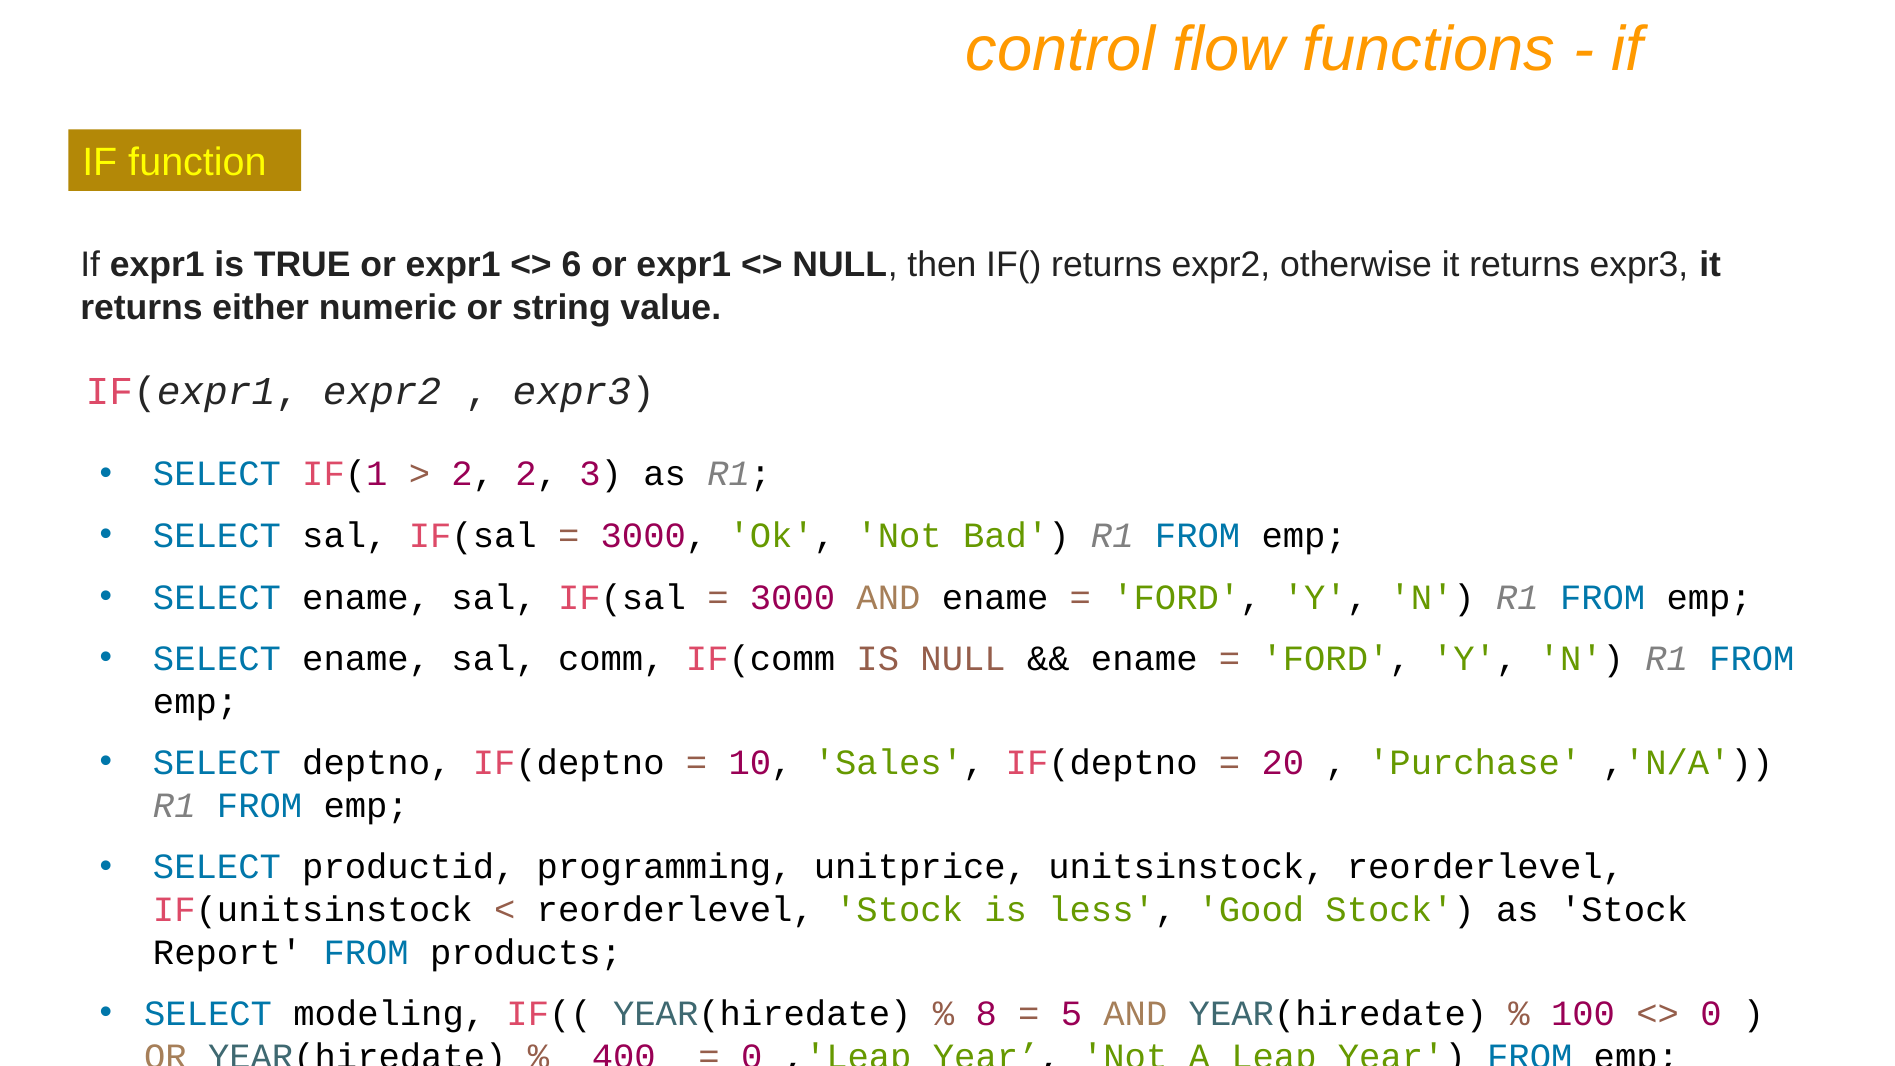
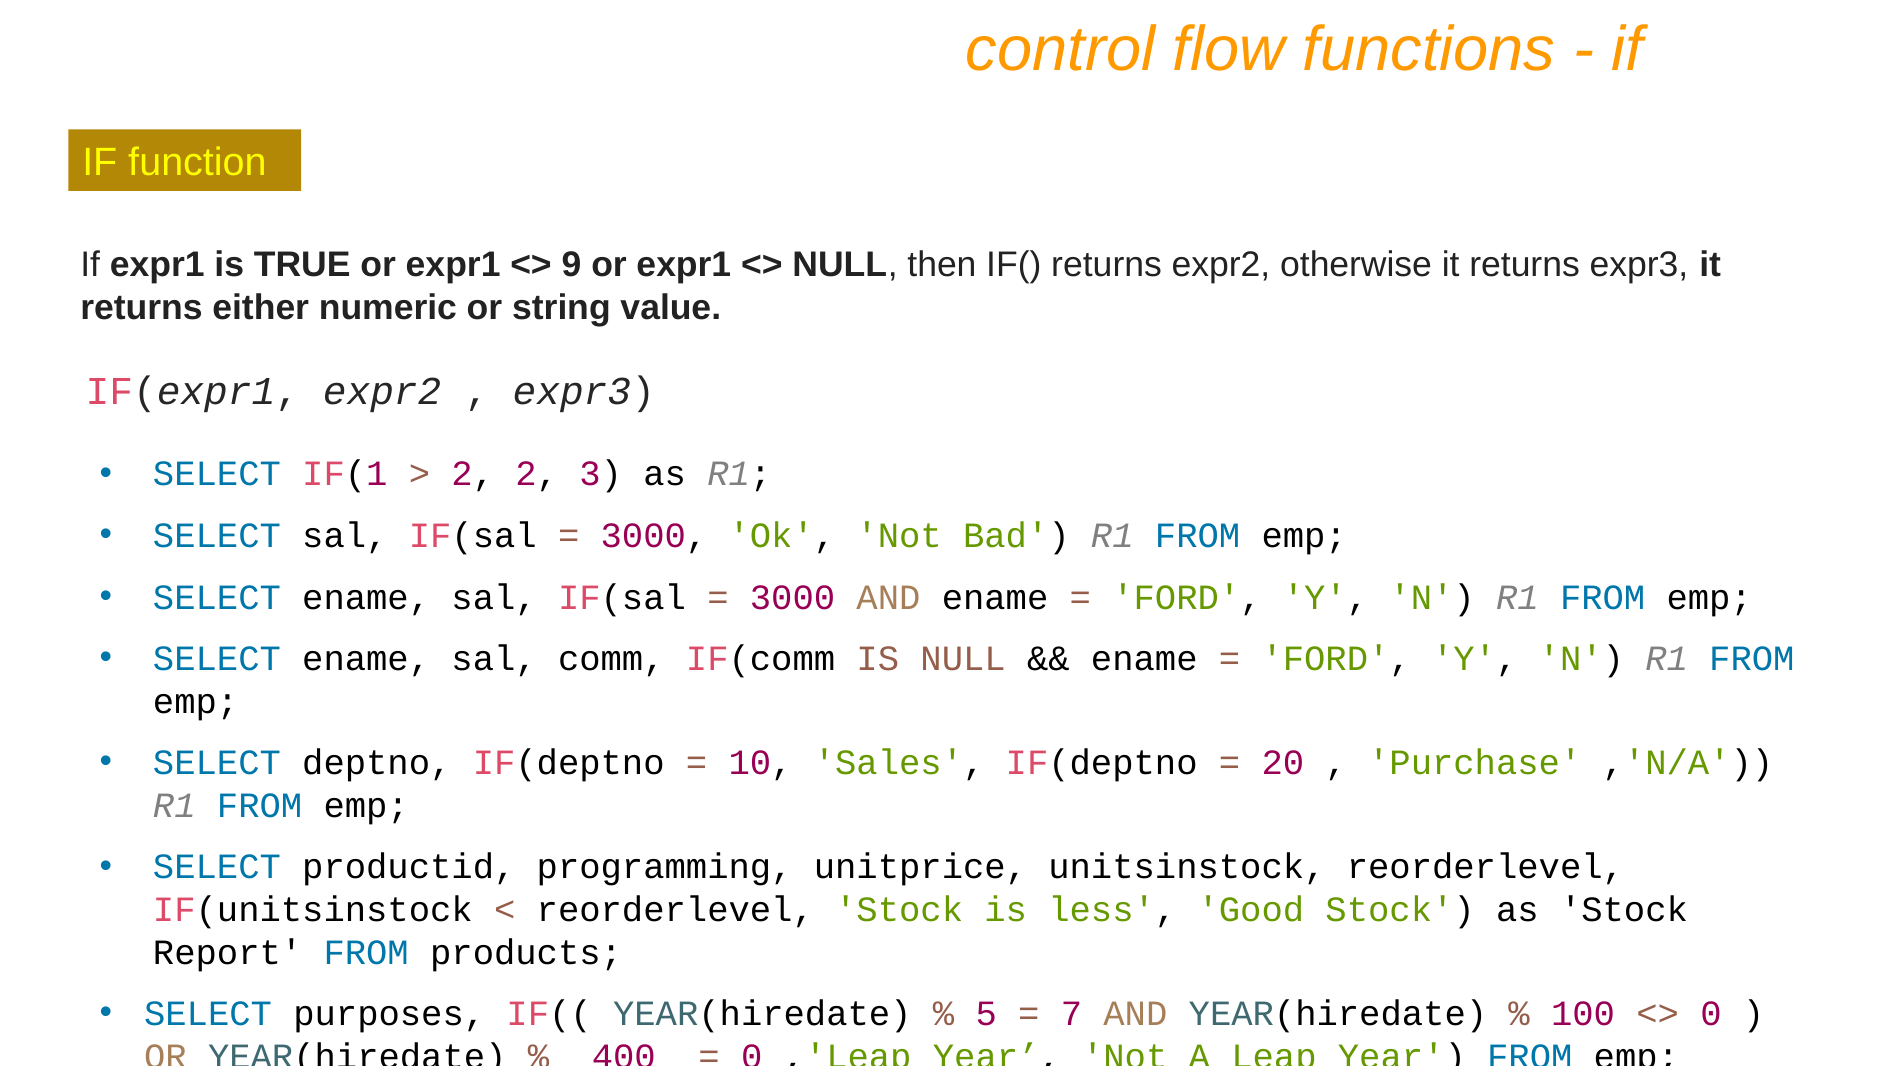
6: 6 -> 9 (572, 265)
modeling: modeling -> purposes (389, 1014)
8: 8 -> 5 (986, 1014)
5: 5 -> 7 (1071, 1014)
